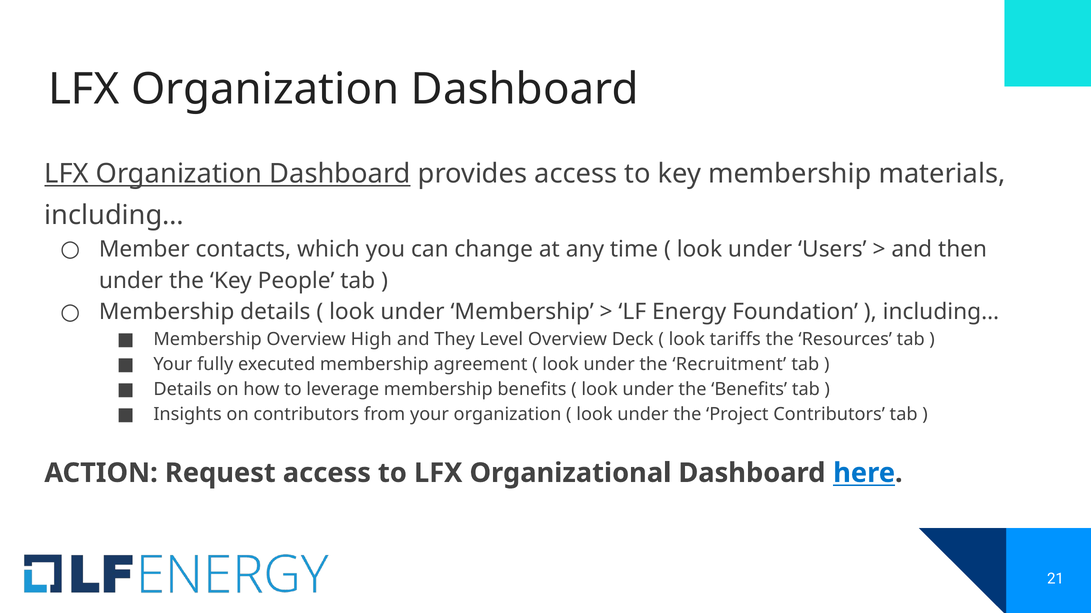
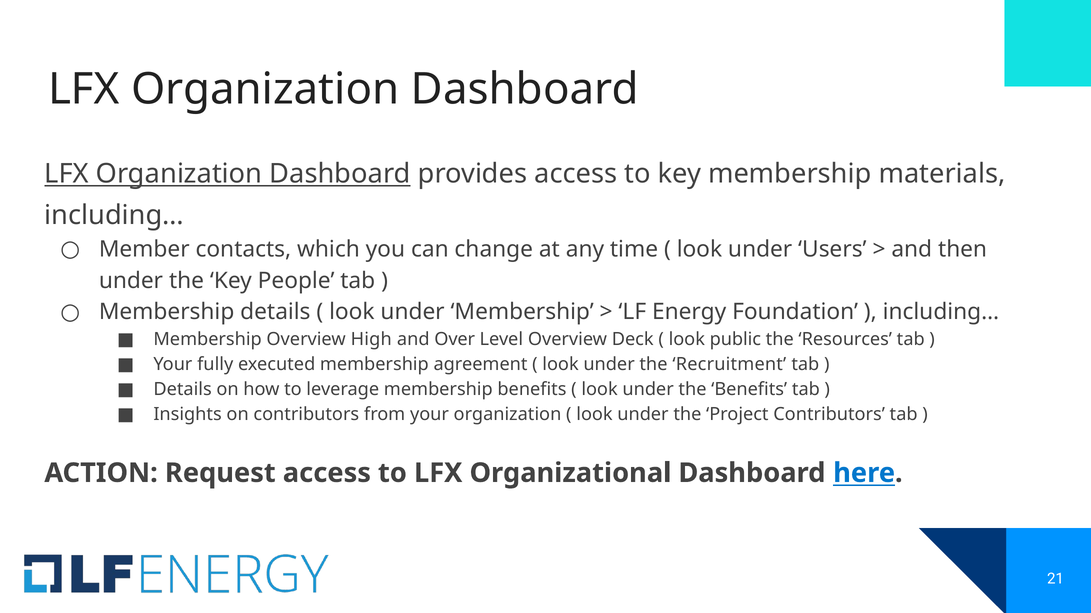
They: They -> Over (455, 340)
tariffs: tariffs -> public (735, 340)
